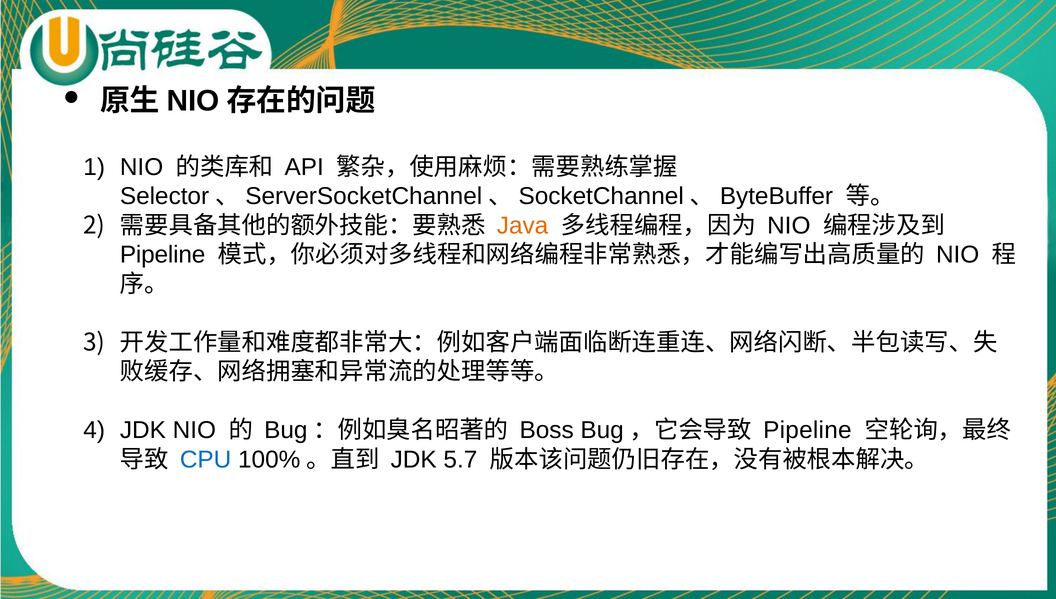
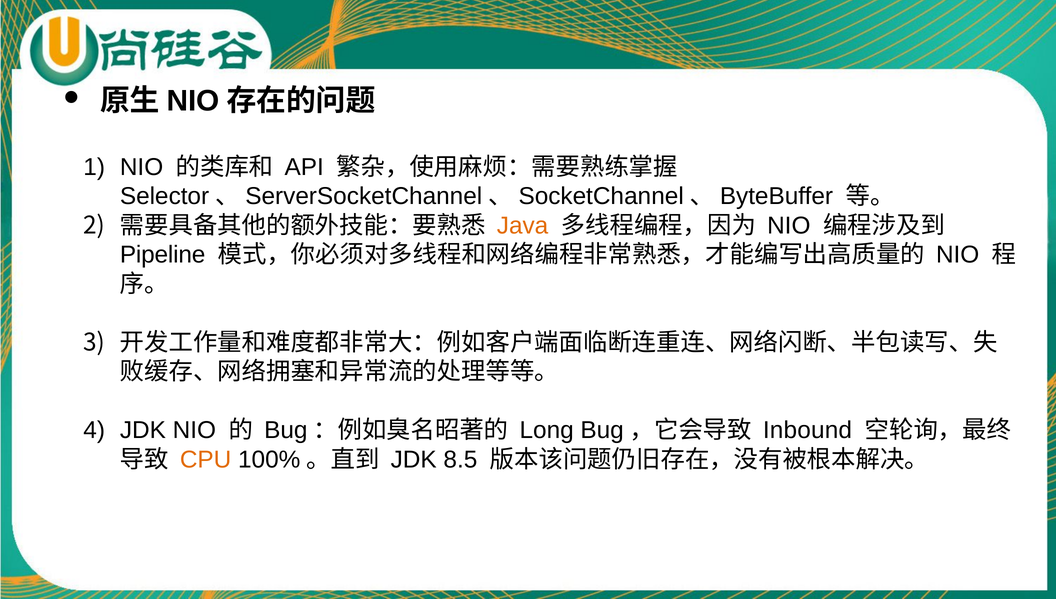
Boss: Boss -> Long (547, 430)
Pipeline: Pipeline -> Inbound (807, 430)
CPU colour: blue -> orange (206, 460)
5.7: 5.7 -> 8.5 (460, 460)
